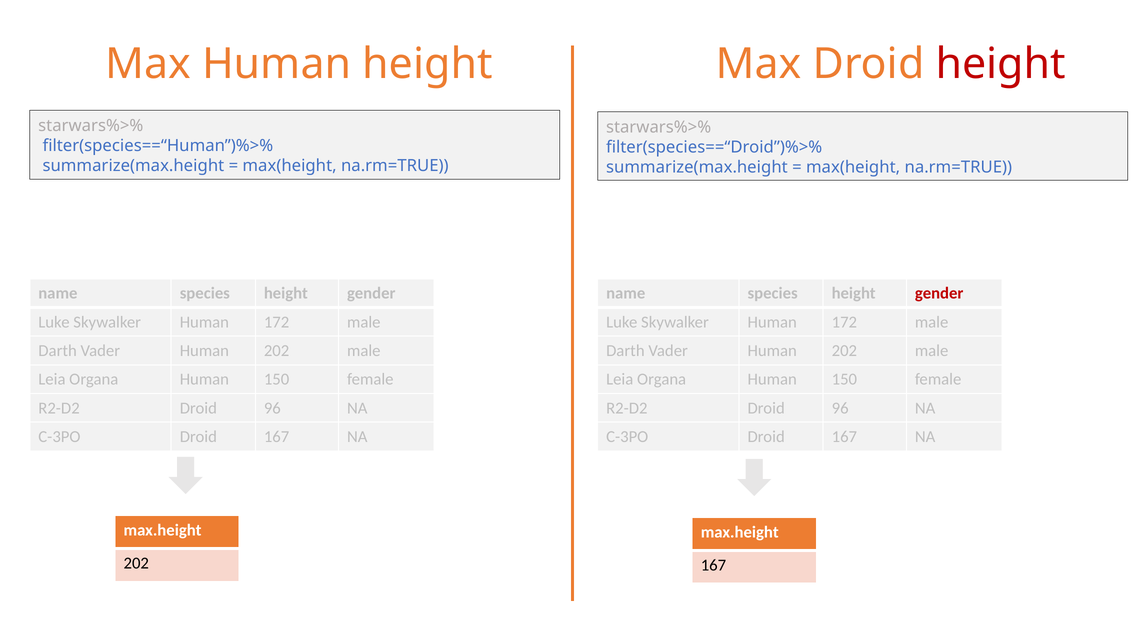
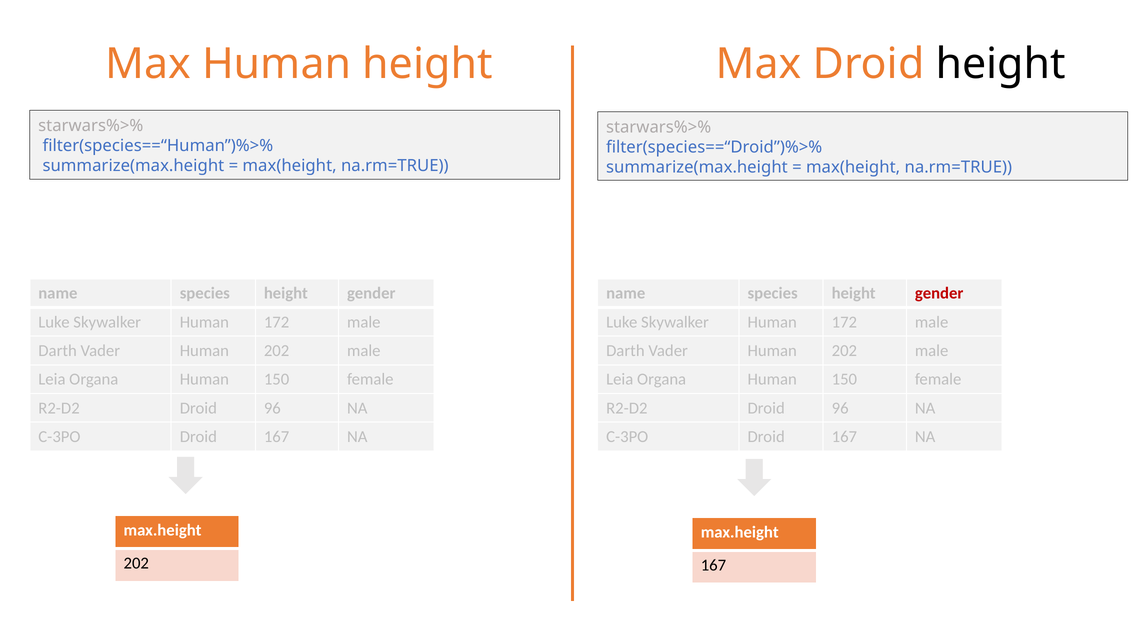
height colour: red -> black (1001, 64)
